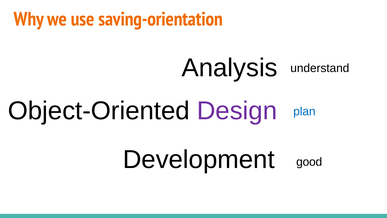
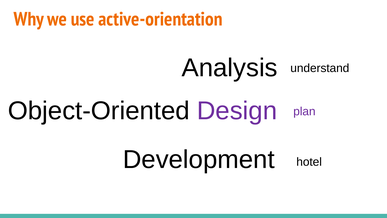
saving-orientation: saving-orientation -> active-orientation (160, 19)
plan colour: blue -> purple (304, 111)
good: good -> hotel (309, 162)
